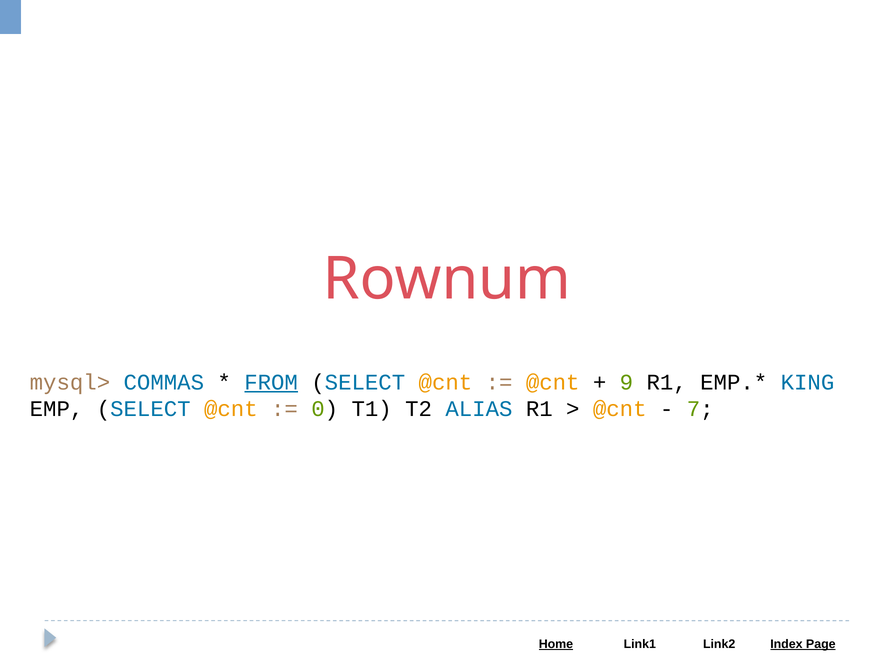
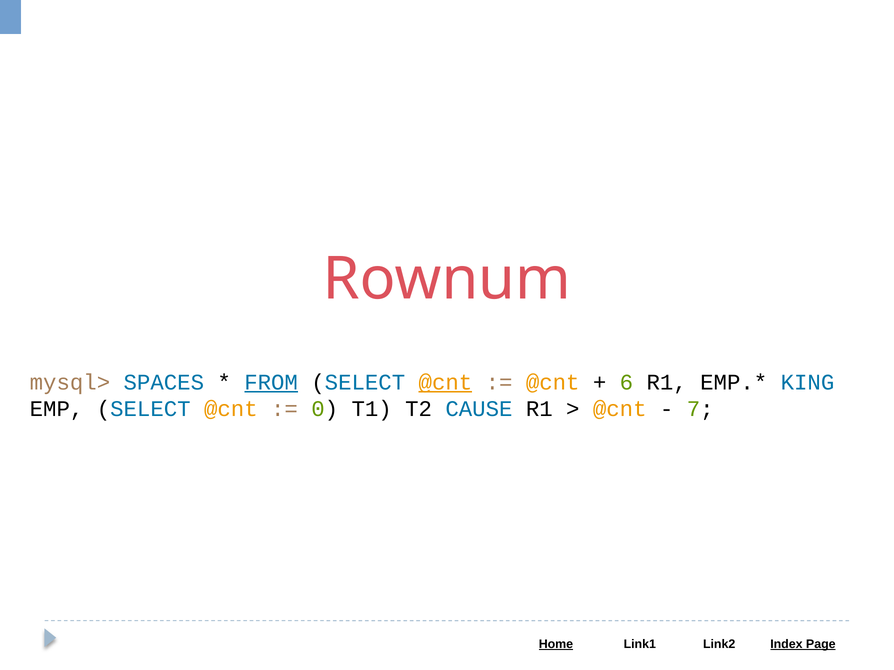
COMMAS: COMMAS -> SPACES (164, 383)
@cnt underline: none -> present (445, 383)
9: 9 -> 6 (626, 383)
ALIAS: ALIAS -> CAUSE (479, 409)
